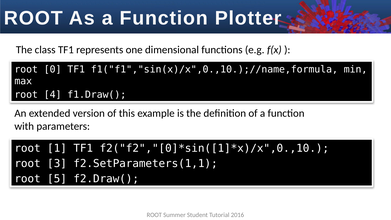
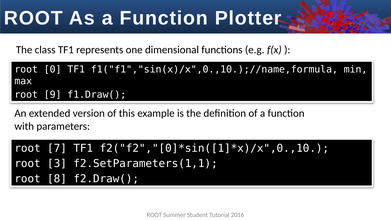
4: 4 -> 9 (53, 95)
1: 1 -> 7 (57, 148)
5: 5 -> 8 (57, 179)
